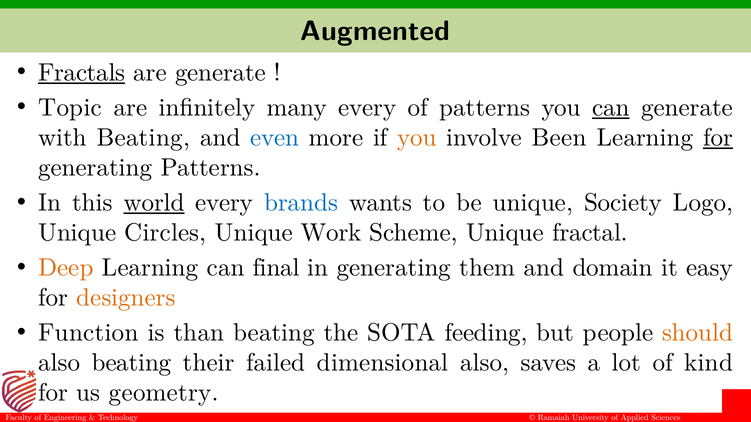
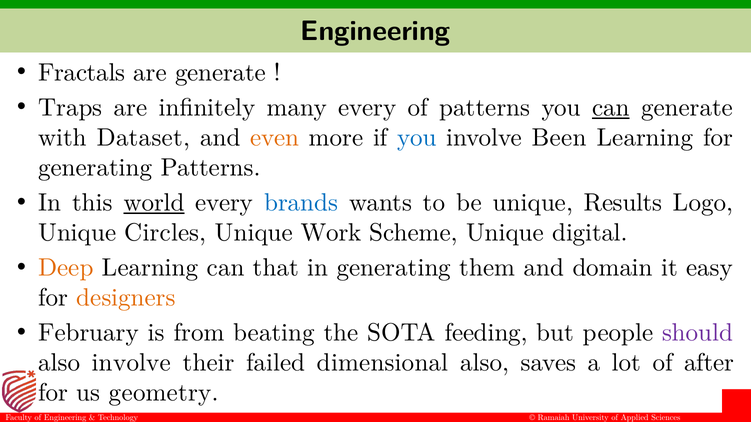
Augmented: Augmented -> Engineering (375, 31)
Fractals underline: present -> none (82, 73)
Topic: Topic -> Traps (70, 108)
with Beating: Beating -> Dataset (143, 138)
even colour: blue -> orange (275, 138)
you colour: orange -> blue (417, 138)
for underline: present -> none (718, 138)
Society: Society -> Results (623, 203)
fractal: fractal -> digital (590, 233)
final: final -> that (276, 268)
Function: Function -> February (89, 333)
than: than -> from (199, 333)
should colour: orange -> purple (698, 333)
also beating: beating -> involve (131, 363)
kind: kind -> after (709, 363)
